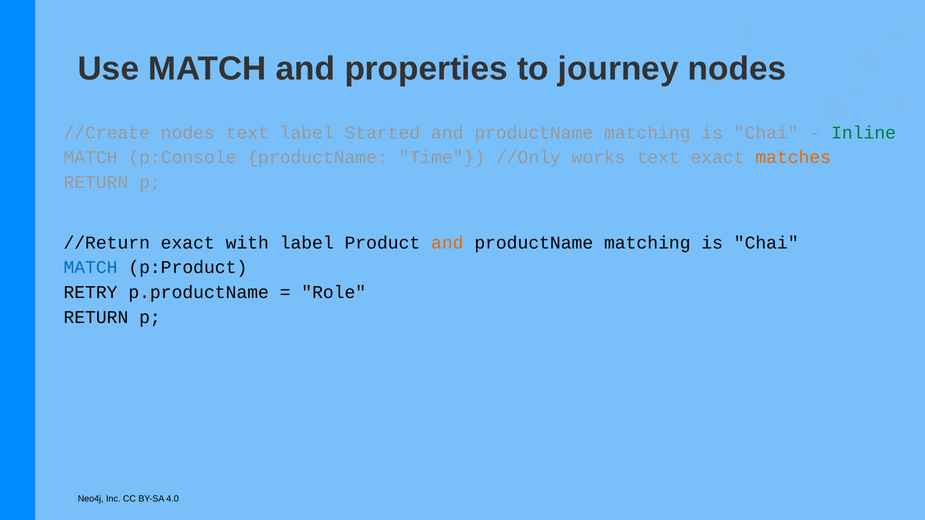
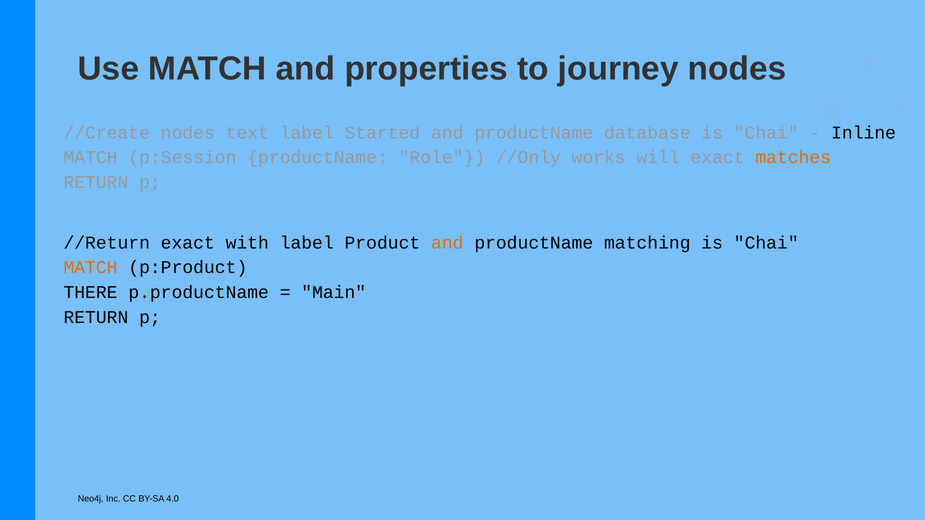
matching: matching -> database (647, 133)
Inline colour: green -> black (864, 133)
p:Console: p:Console -> p:Session (182, 158)
Time: Time -> Role (442, 158)
works text: text -> will (658, 158)
MATCH colour: blue -> orange (91, 268)
RETRY: RETRY -> THERE (91, 293)
Role: Role -> Main (334, 293)
